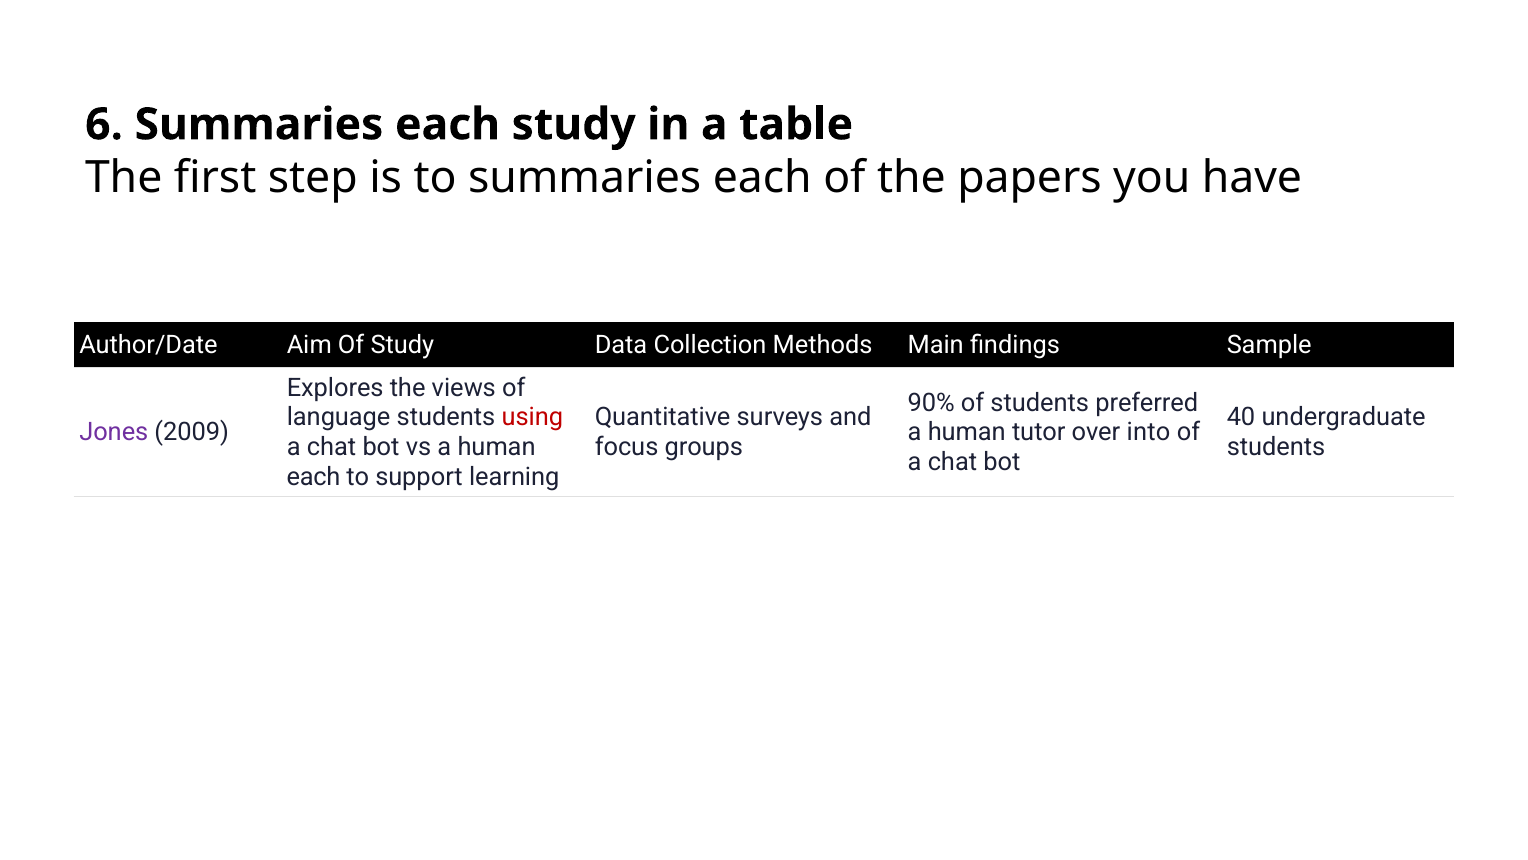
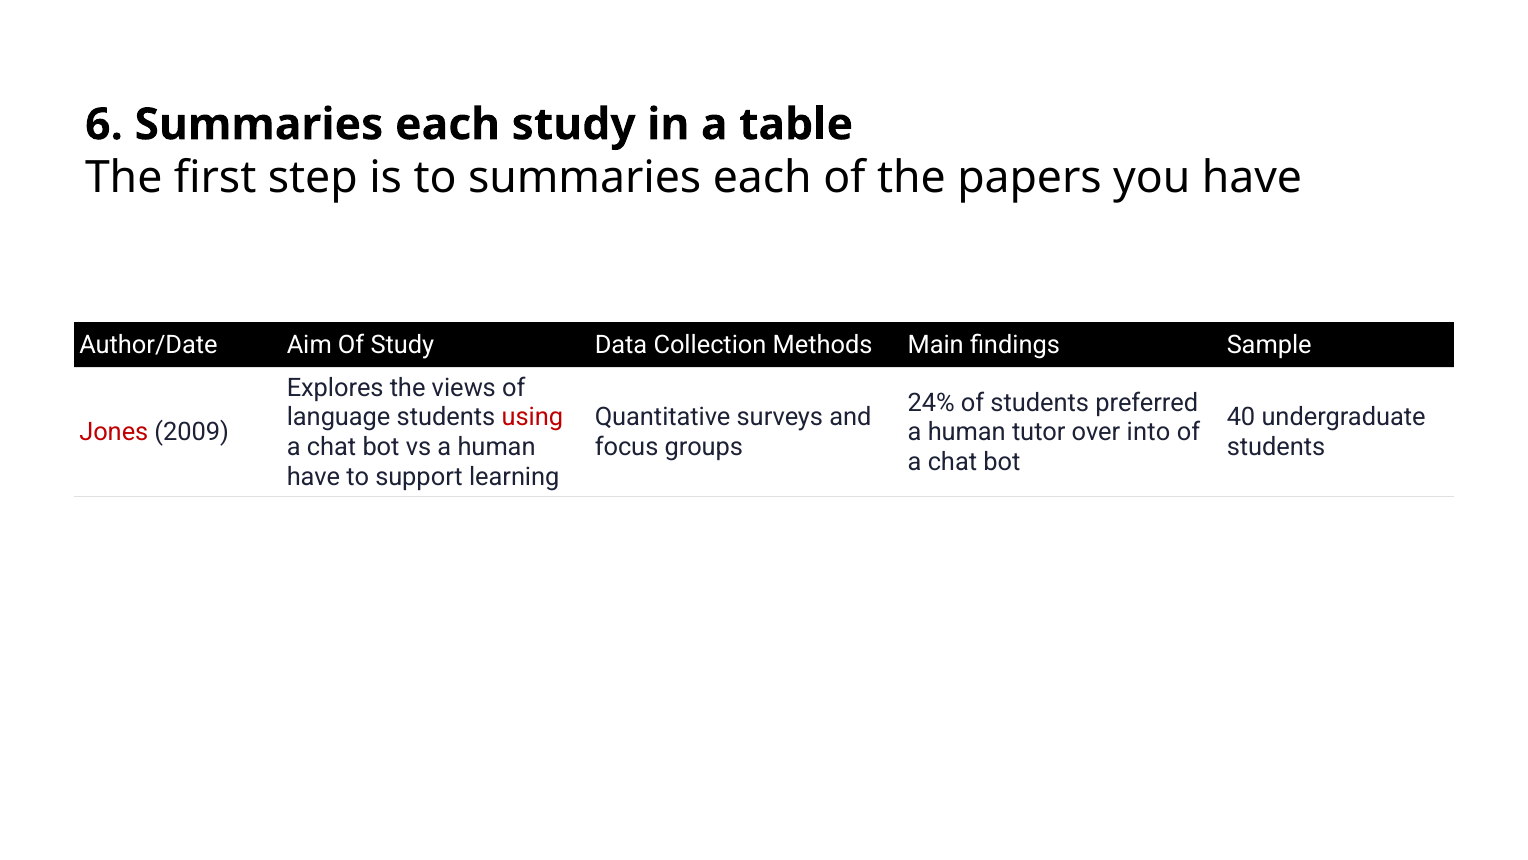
90%: 90% -> 24% (931, 402)
Jones colour: purple -> red (114, 432)
each: each -> have (313, 476)
